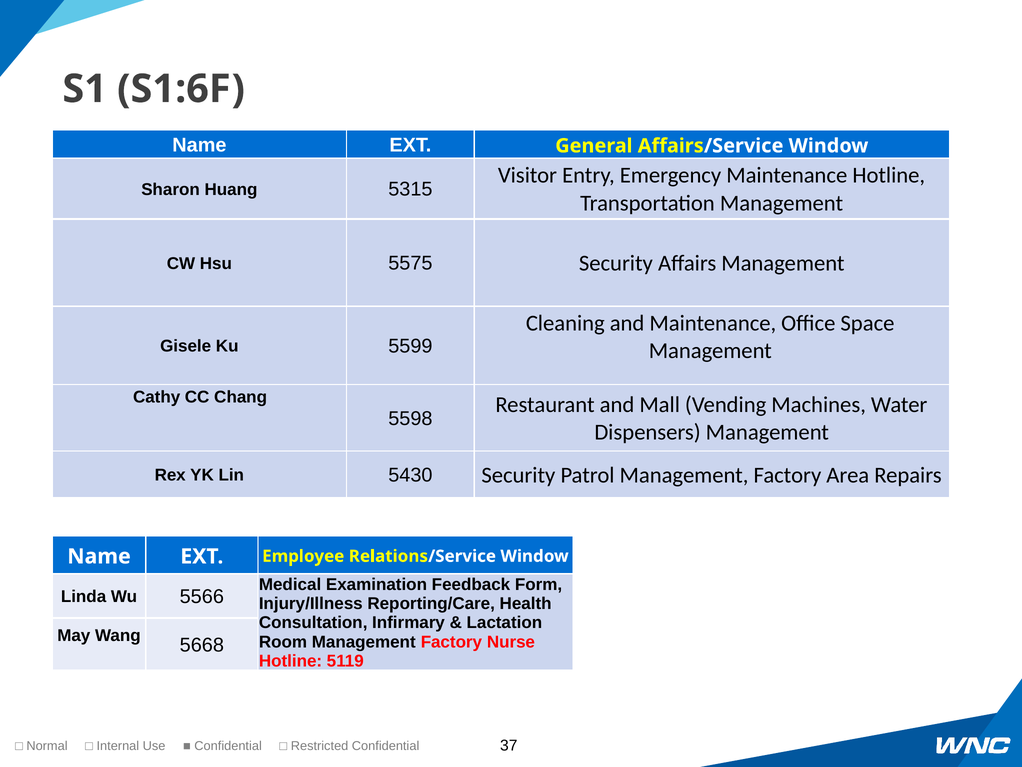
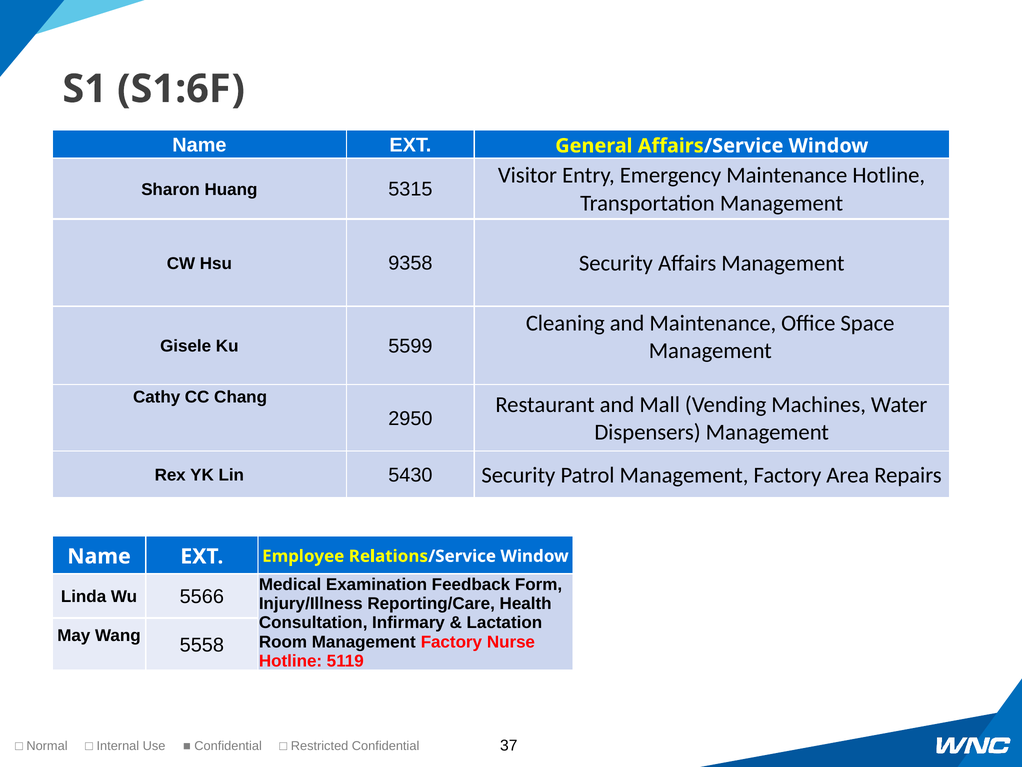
5575: 5575 -> 9358 (410, 263)
5598: 5598 -> 2950 (410, 418)
5668: 5668 -> 5558 (202, 645)
